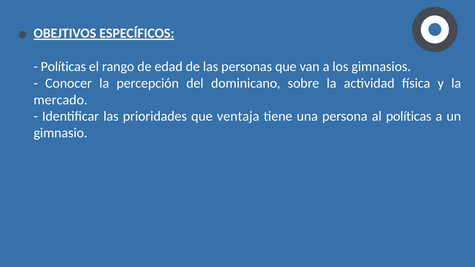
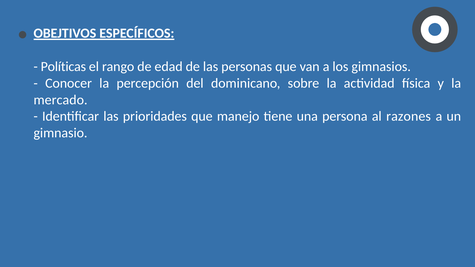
ventaja: ventaja -> manejo (238, 116)
al políticas: políticas -> razones (409, 116)
